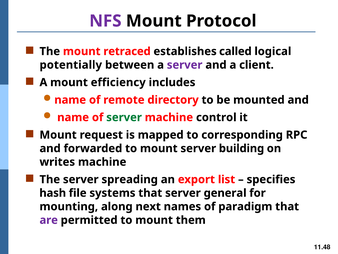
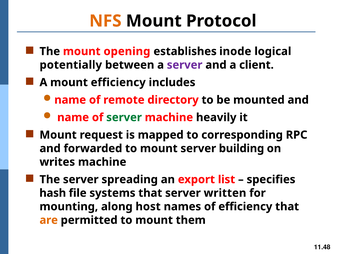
NFS colour: purple -> orange (105, 21)
retraced: retraced -> opening (127, 51)
called: called -> inode (235, 51)
control: control -> heavily (216, 117)
general: general -> written (225, 193)
next: next -> host (148, 206)
of paradigm: paradigm -> efficiency (245, 206)
are colour: purple -> orange (49, 220)
